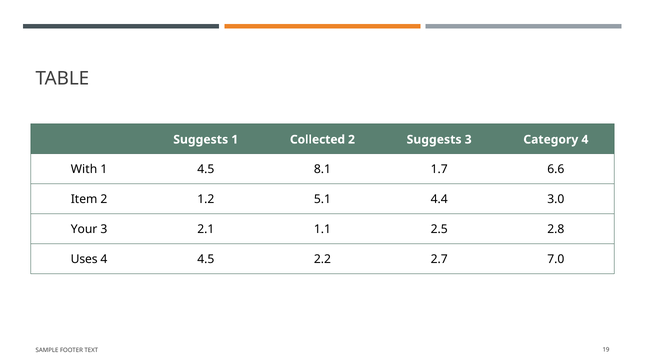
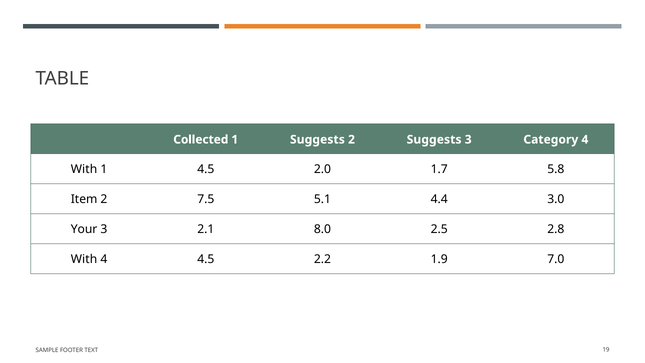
Suggests: Suggests -> Collected (201, 139)
1 Collected: Collected -> Suggests (317, 139)
8.1: 8.1 -> 2.0 (322, 169)
6.6: 6.6 -> 5.8 (556, 169)
1.2: 1.2 -> 7.5 (206, 199)
1.1: 1.1 -> 8.0 (322, 229)
Uses: Uses -> With (84, 259)
2.7: 2.7 -> 1.9 (439, 259)
